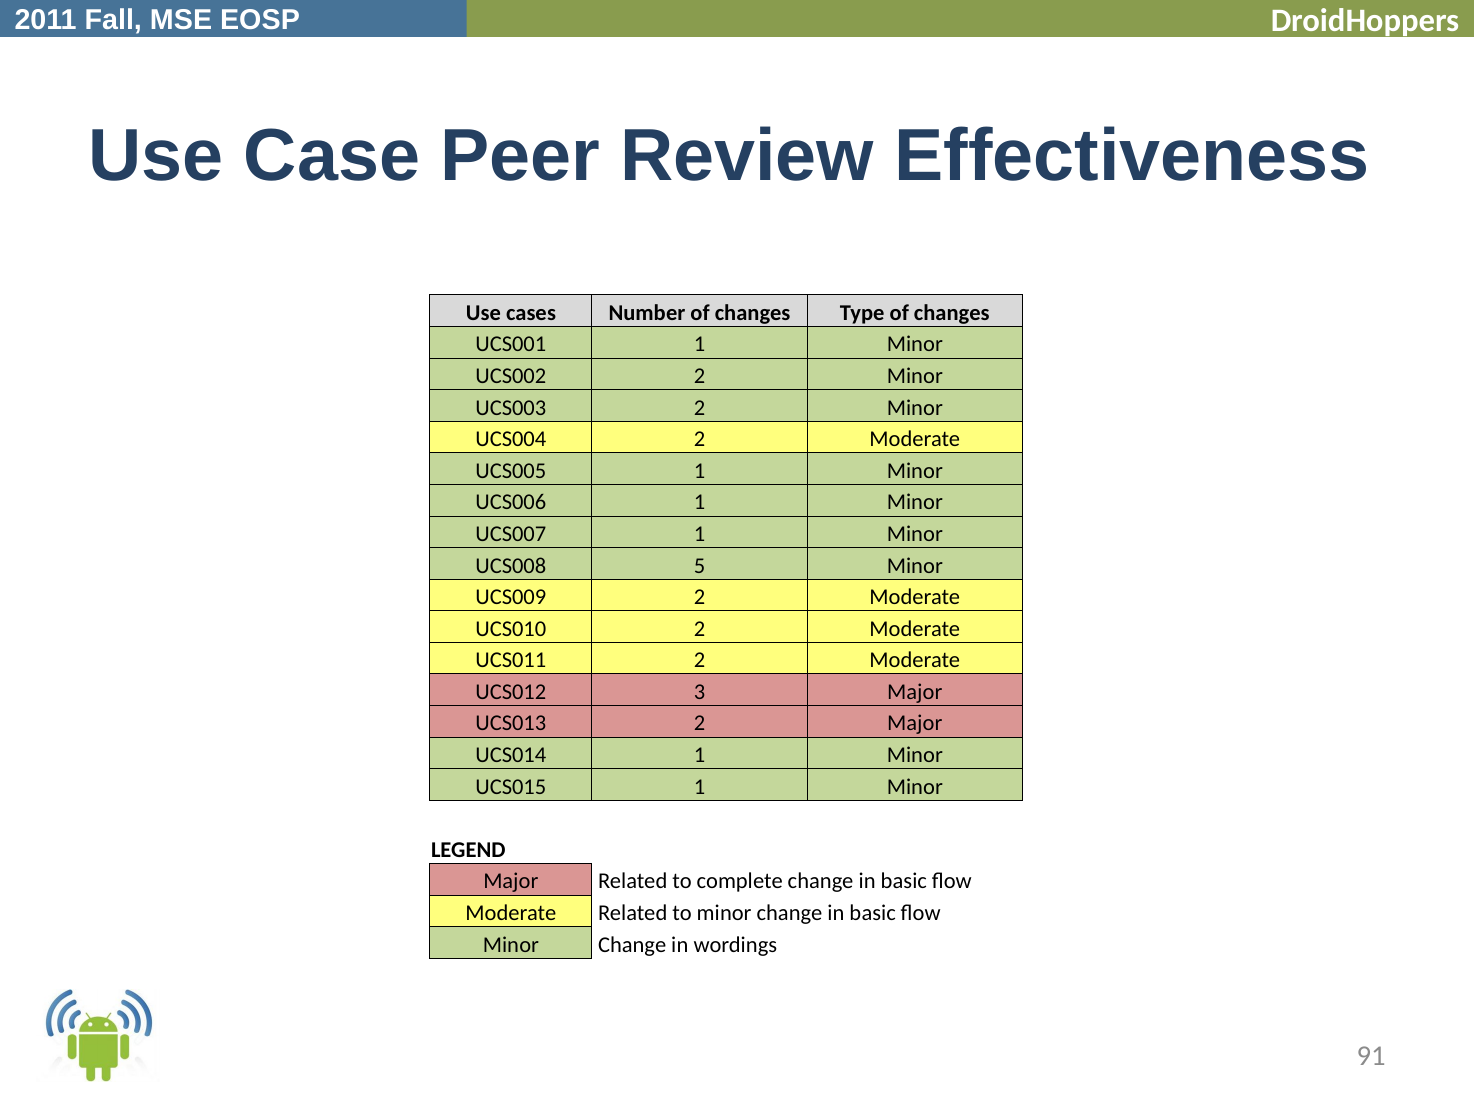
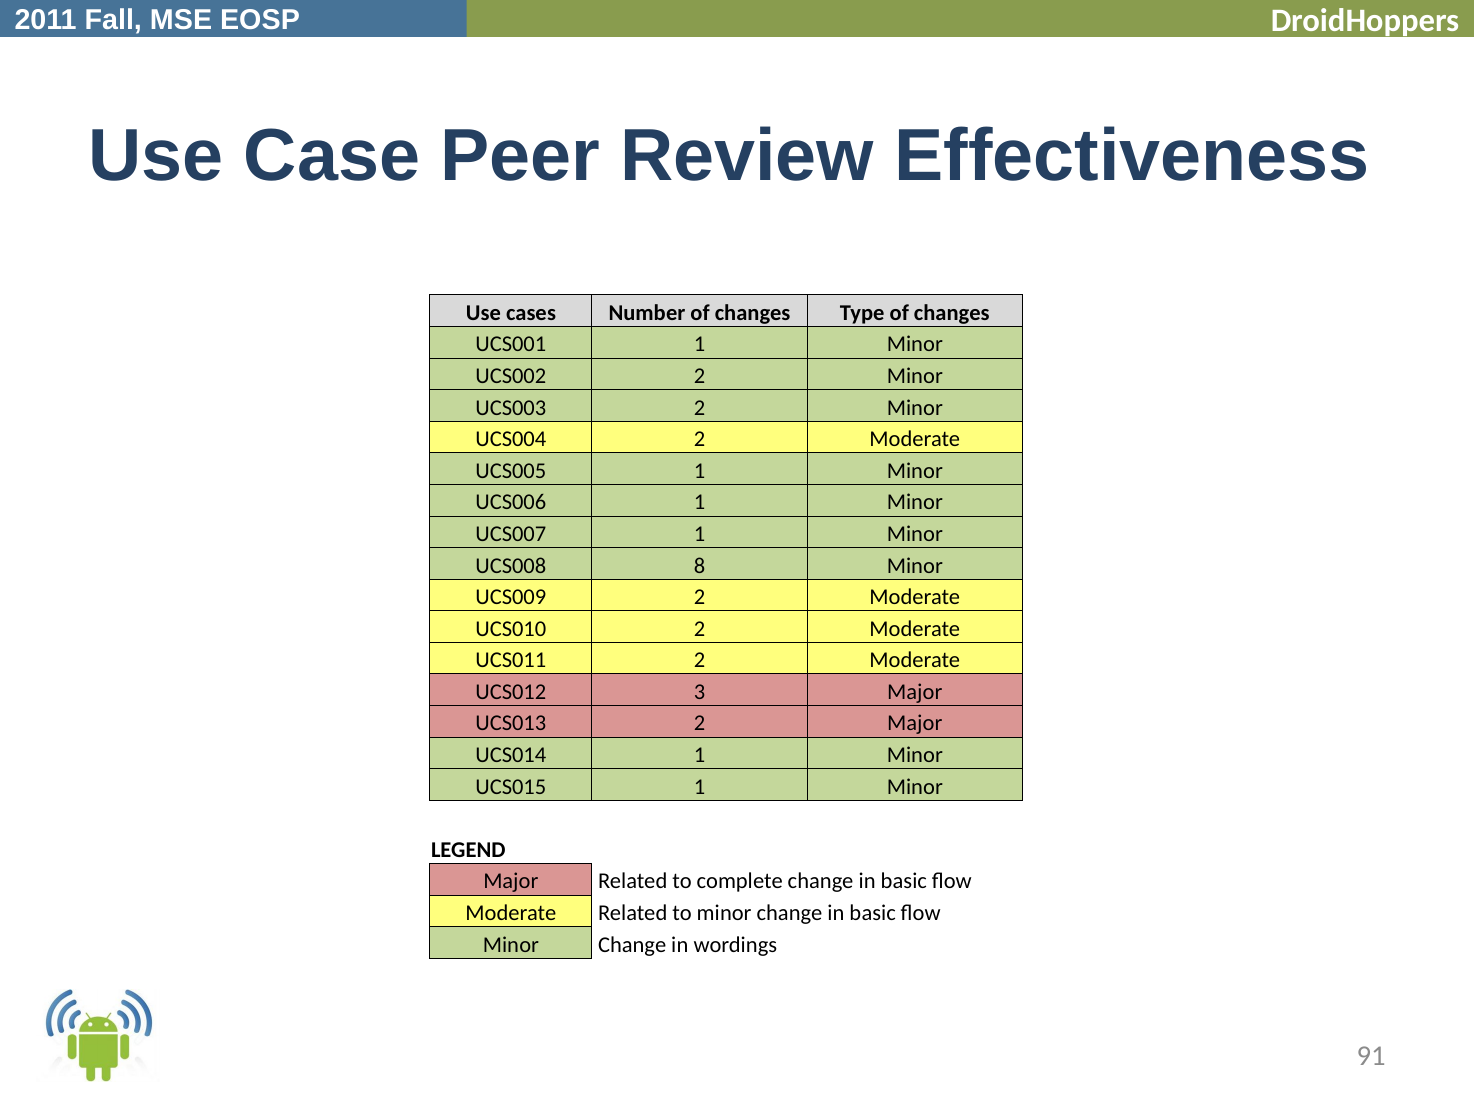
5: 5 -> 8 (700, 565)
